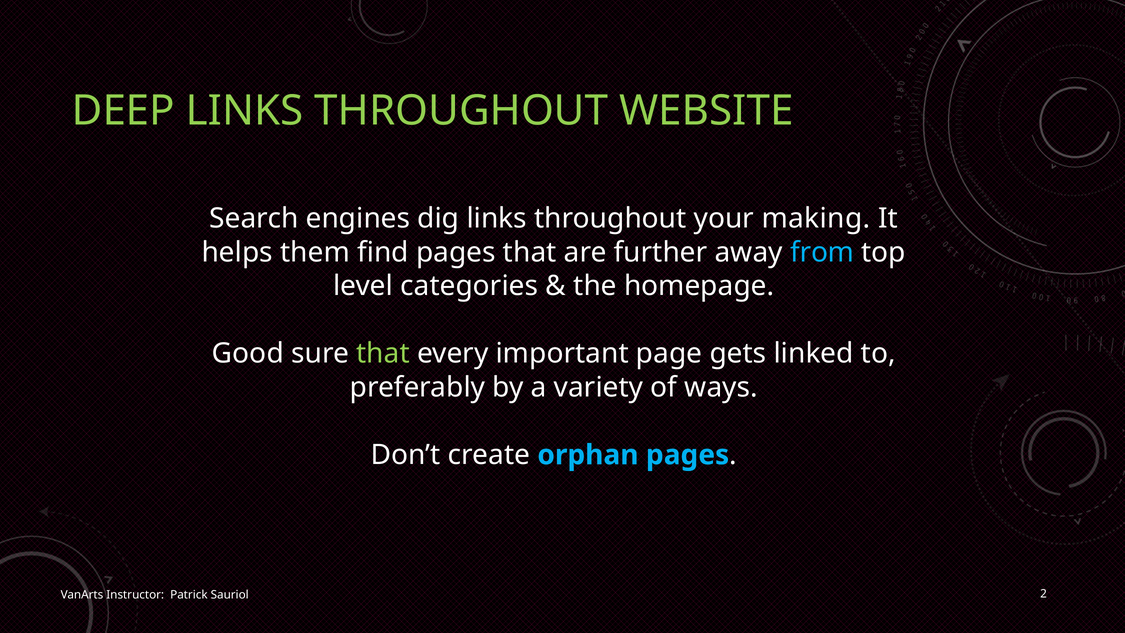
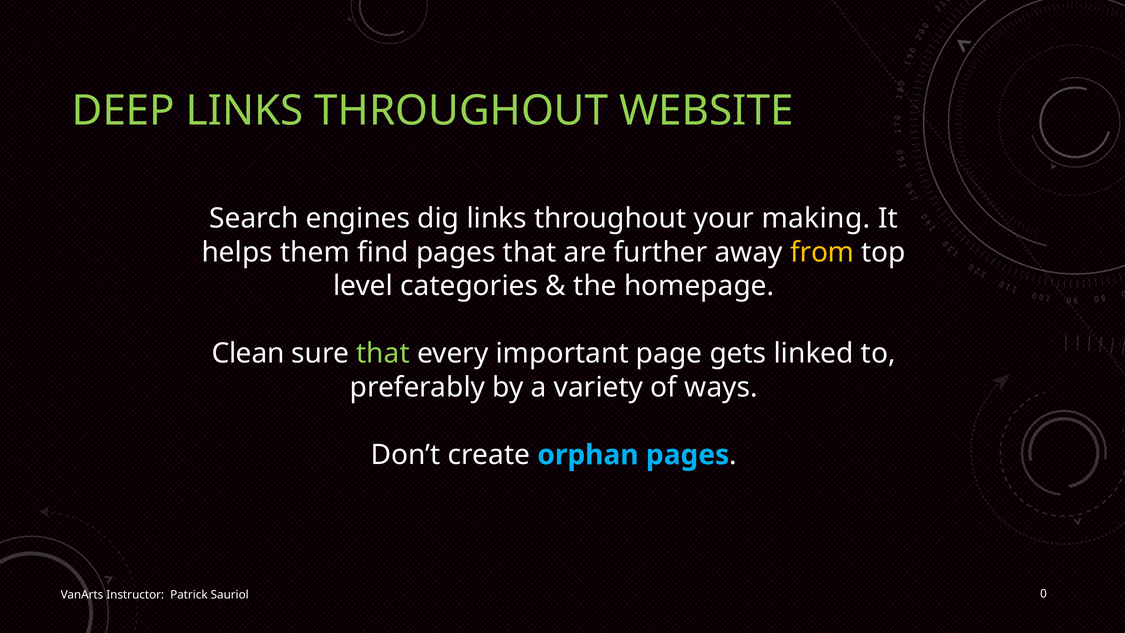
from colour: light blue -> yellow (822, 252)
Good: Good -> Clean (248, 354)
2: 2 -> 0 (1044, 594)
